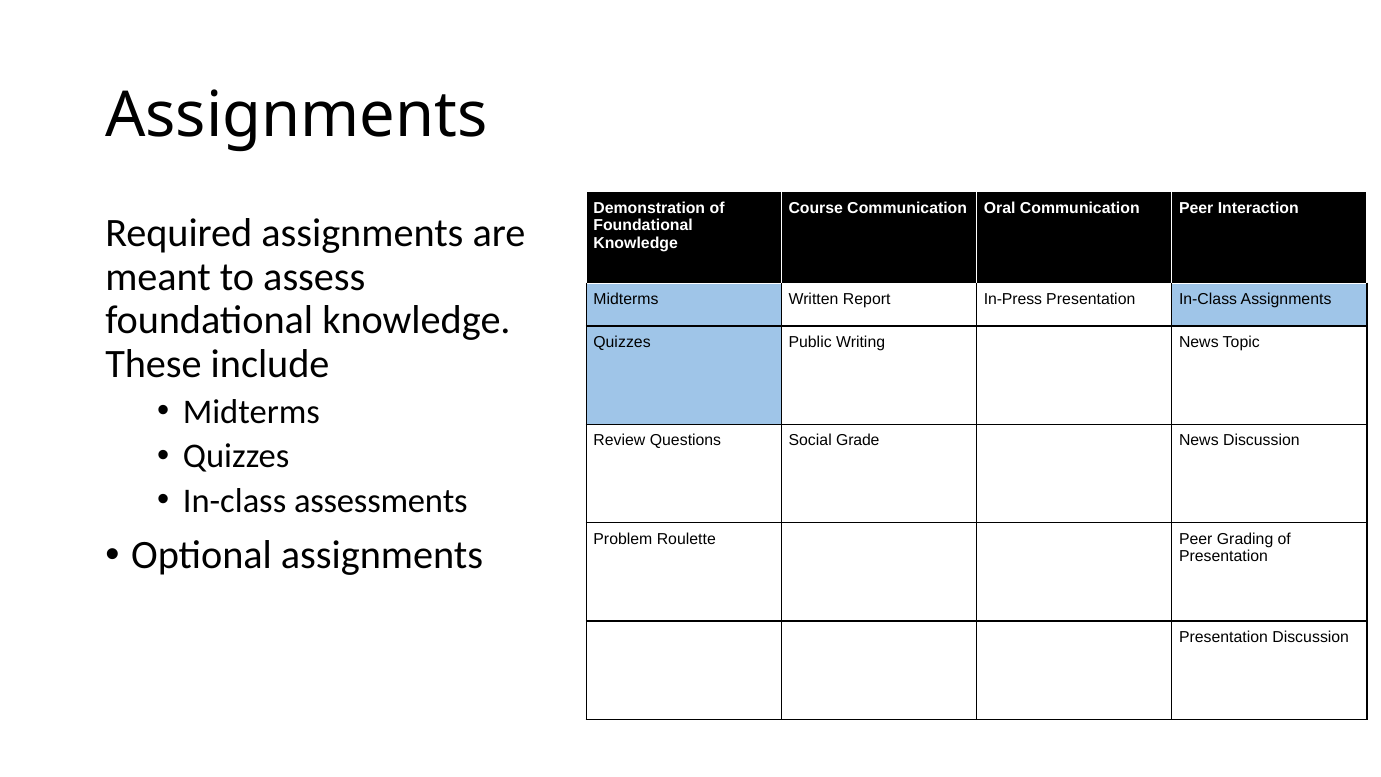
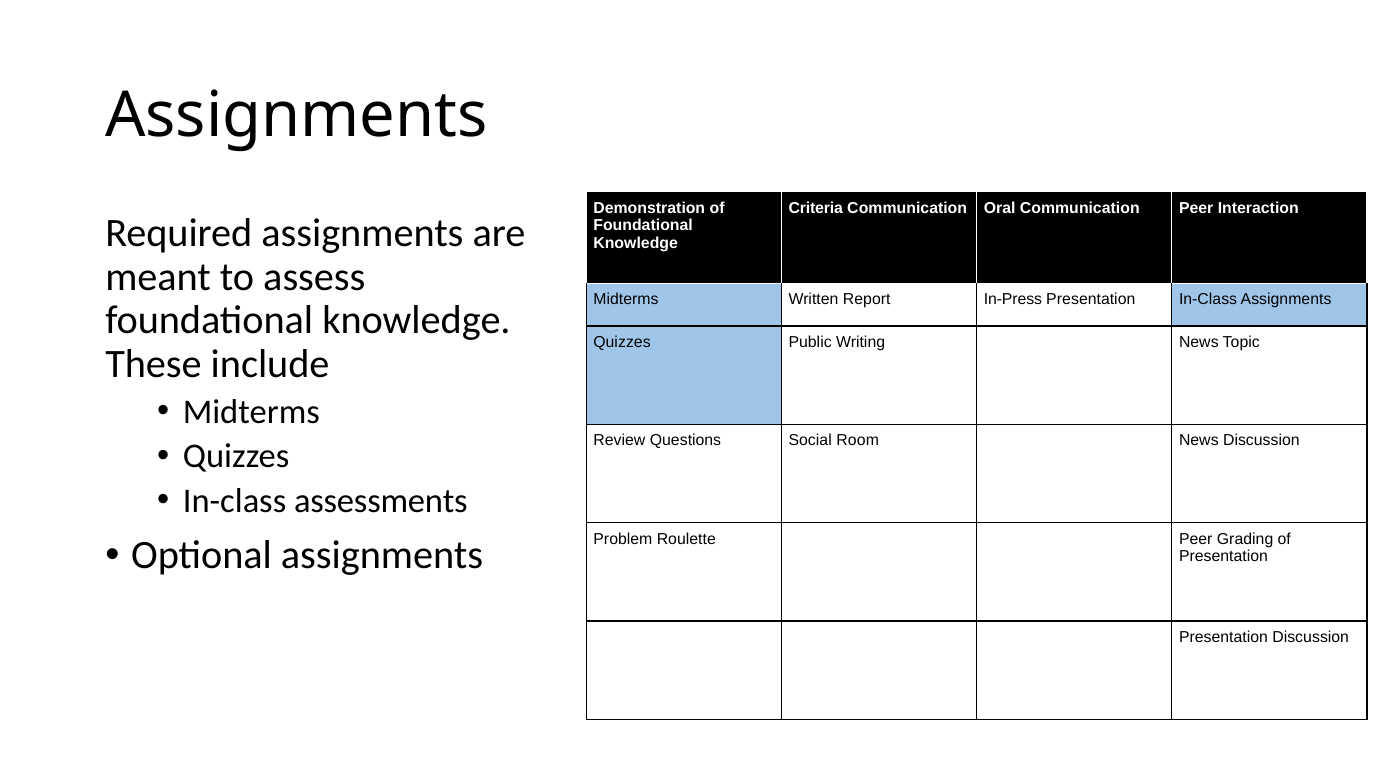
Course: Course -> Criteria (816, 208)
Grade: Grade -> Room (858, 441)
